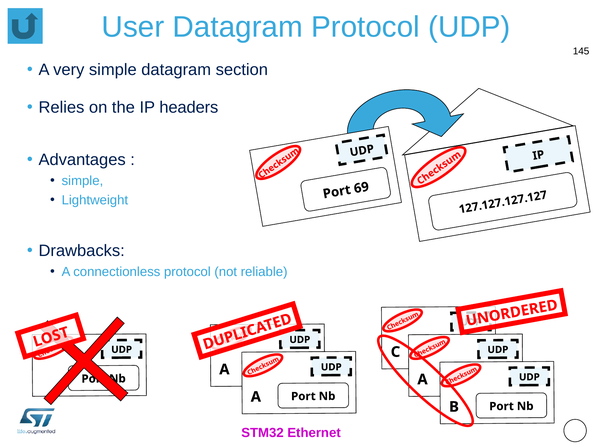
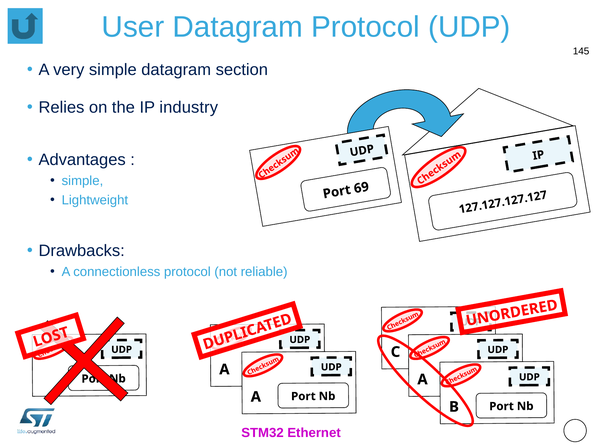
headers: headers -> industry (189, 107)
